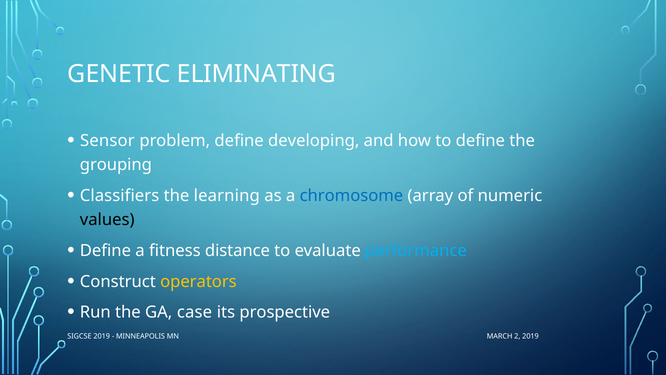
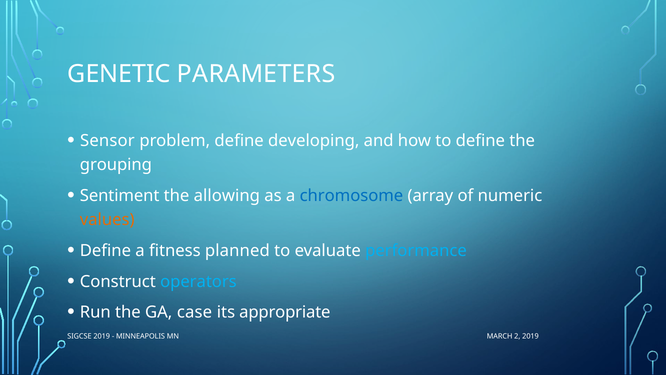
ELIMINATING: ELIMINATING -> PARAMETERS (256, 74)
Classifiers: Classifiers -> Sentiment (120, 195)
learning: learning -> allowing (227, 195)
values colour: black -> orange (107, 219)
distance: distance -> planned (237, 250)
operators colour: yellow -> light blue (198, 281)
prospective: prospective -> appropriate (285, 312)
